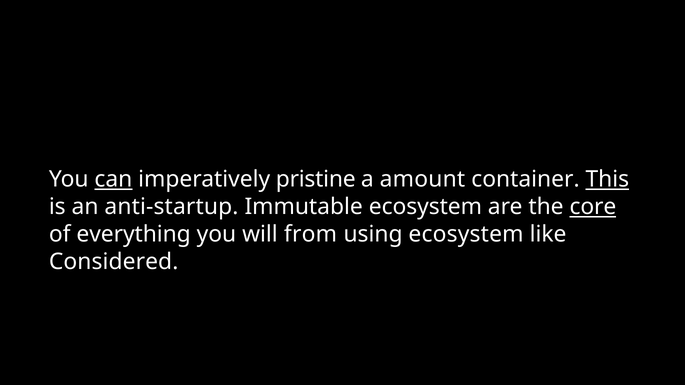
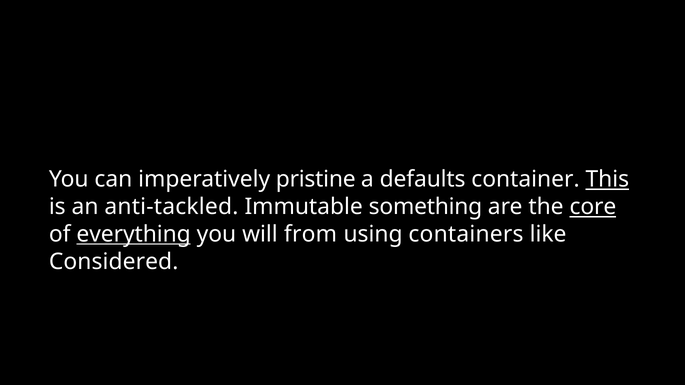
can underline: present -> none (113, 180)
amount: amount -> defaults (423, 180)
anti-startup: anti-startup -> anti-tackled (171, 207)
Immutable ecosystem: ecosystem -> something (425, 207)
everything underline: none -> present (134, 234)
using ecosystem: ecosystem -> containers (466, 234)
